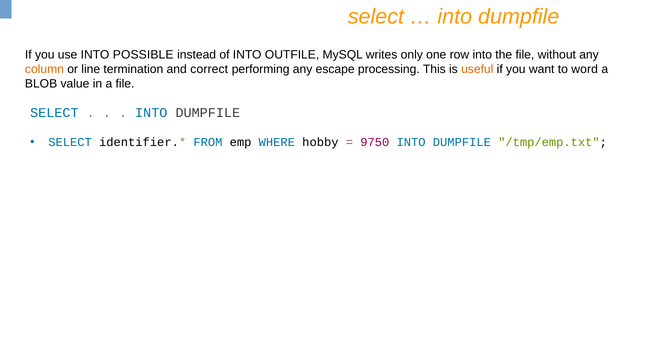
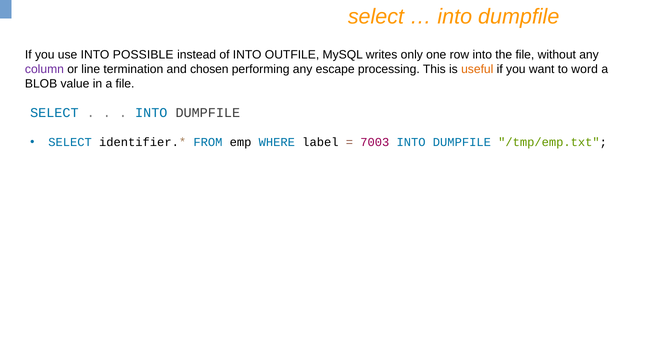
column colour: orange -> purple (44, 69)
correct: correct -> chosen (209, 69)
hobby: hobby -> label (320, 142)
9750: 9750 -> 7003 (375, 142)
